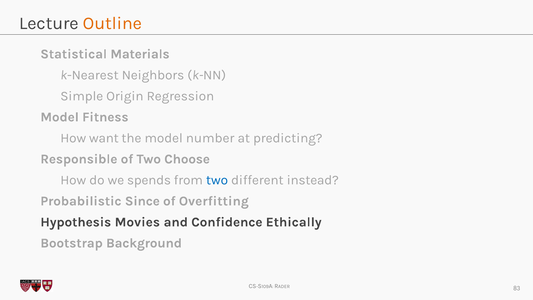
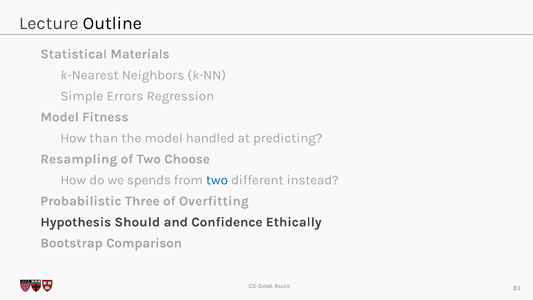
Outline colour: orange -> black (112, 23)
Origin: Origin -> Errors (125, 96)
want: want -> than (104, 138)
number: number -> handled (210, 138)
Responsible: Responsible -> Resampling (79, 159)
Since: Since -> Three (142, 201)
Movies: Movies -> Should (137, 222)
Background: Background -> Comparison (144, 243)
